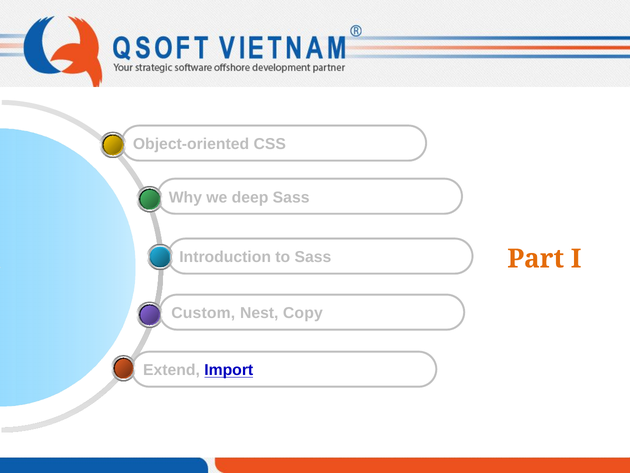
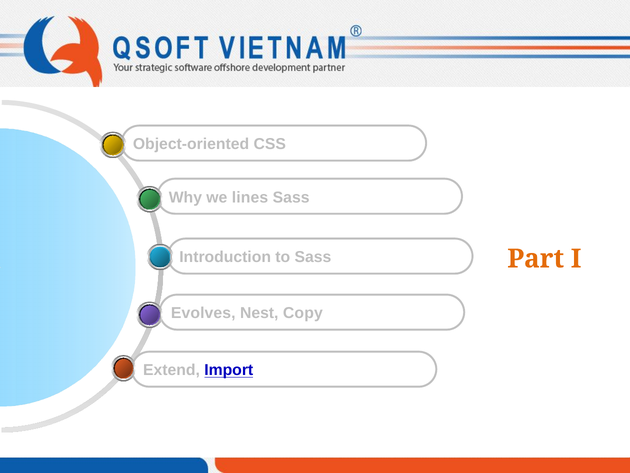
deep: deep -> lines (250, 197)
Custom: Custom -> Evolves (203, 313)
